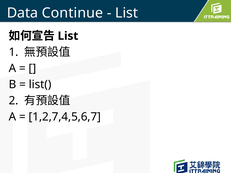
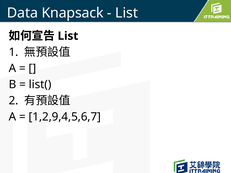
Continue: Continue -> Knapsack (73, 13)
1,2,7,4,5,6,7: 1,2,7,4,5,6,7 -> 1,2,9,4,5,6,7 (65, 117)
